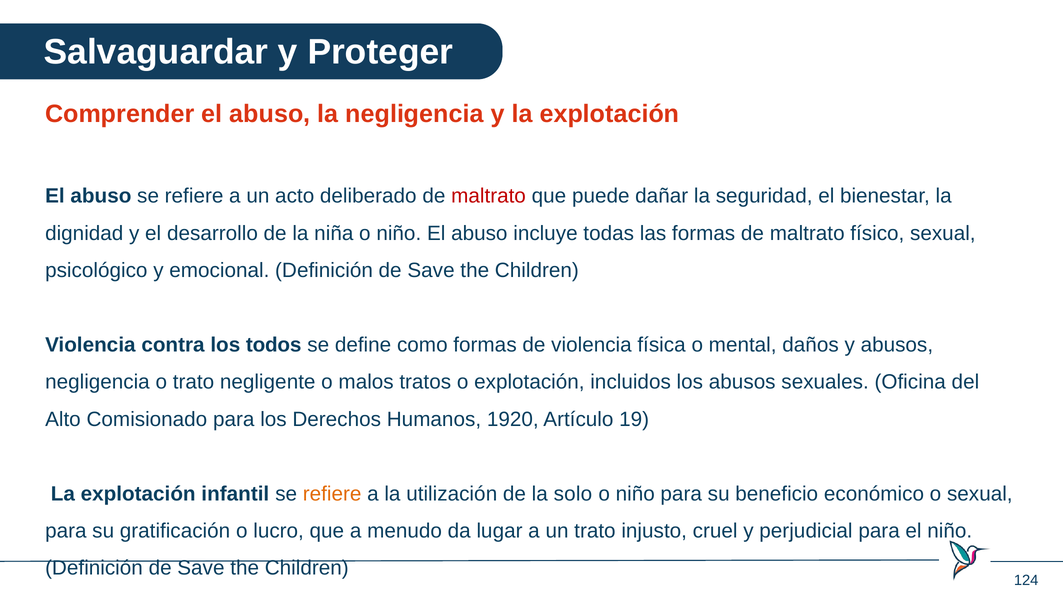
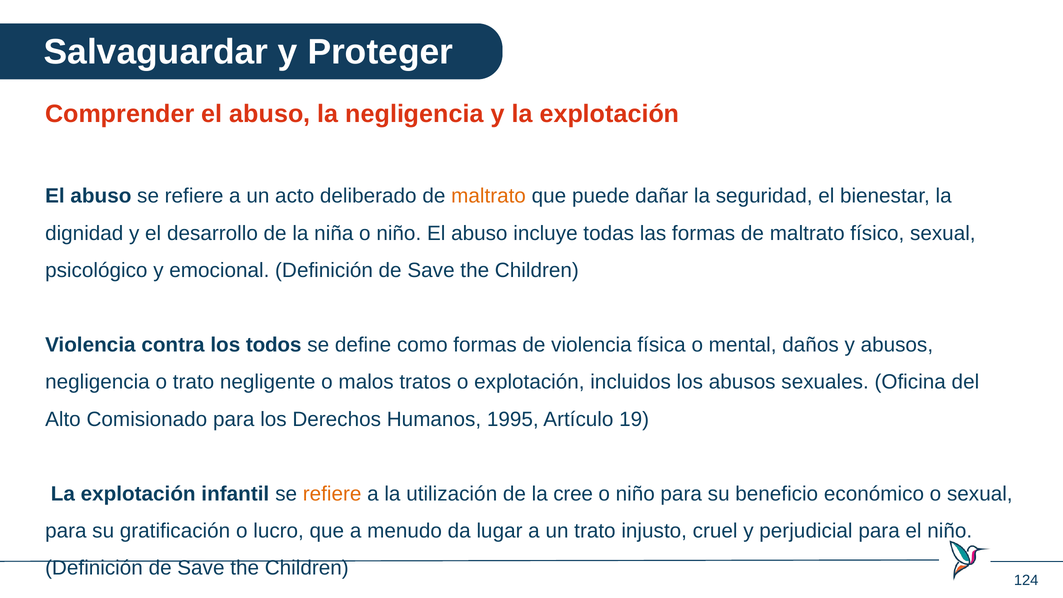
maltrato colour: red -> orange (489, 196)
1920: 1920 -> 1995 (513, 419)
solo: solo -> cree (573, 494)
